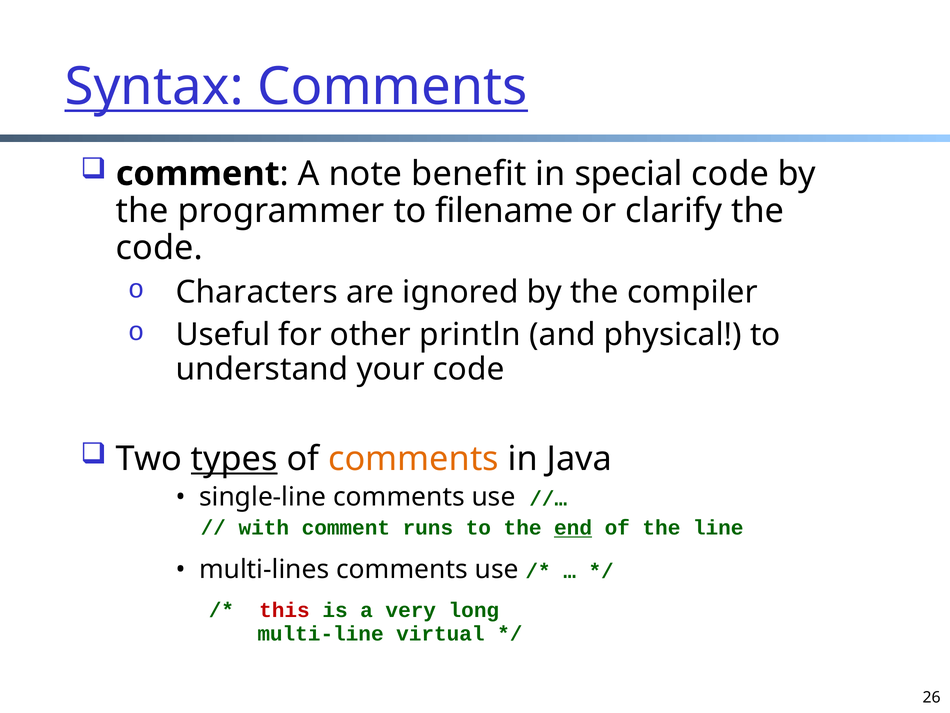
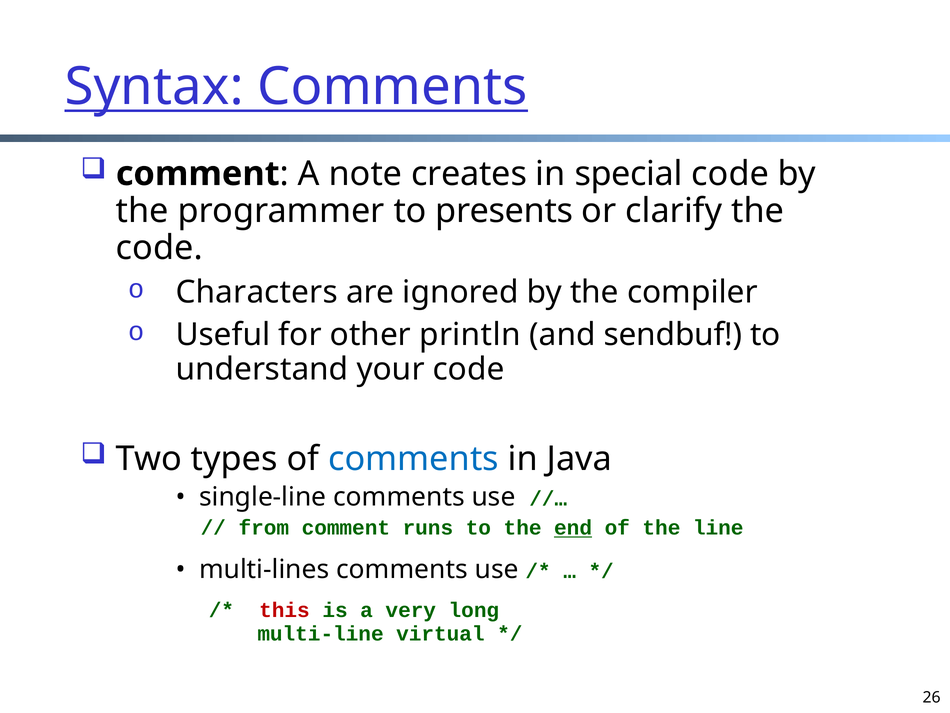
benefit: benefit -> creates (469, 174)
filename: filename -> presents (504, 211)
physical: physical -> sendbuf (673, 335)
types underline: present -> none (234, 459)
comments colour: orange -> blue (413, 459)
with: with -> from (264, 528)
